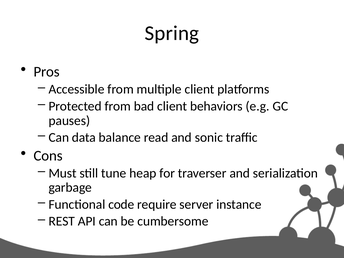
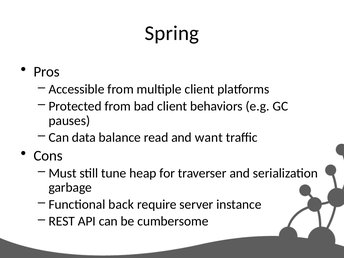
sonic: sonic -> want (209, 137)
code: code -> back (121, 204)
